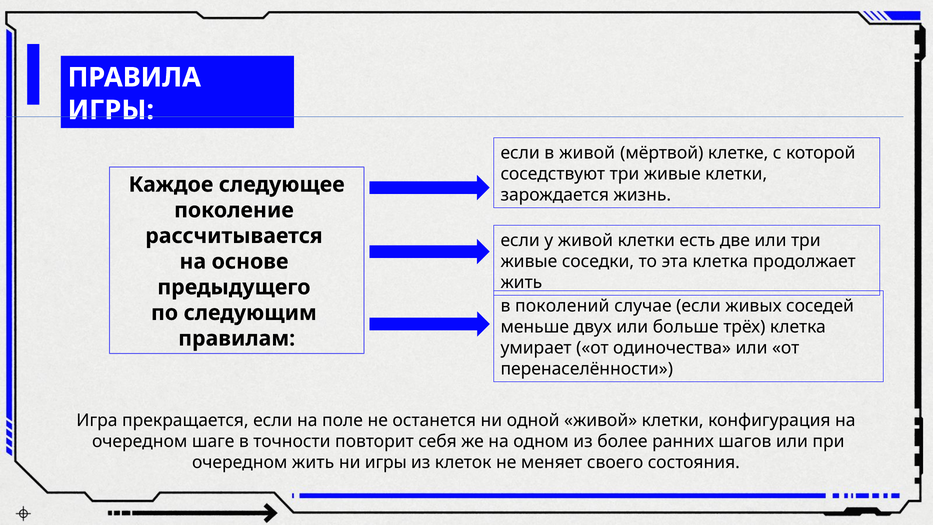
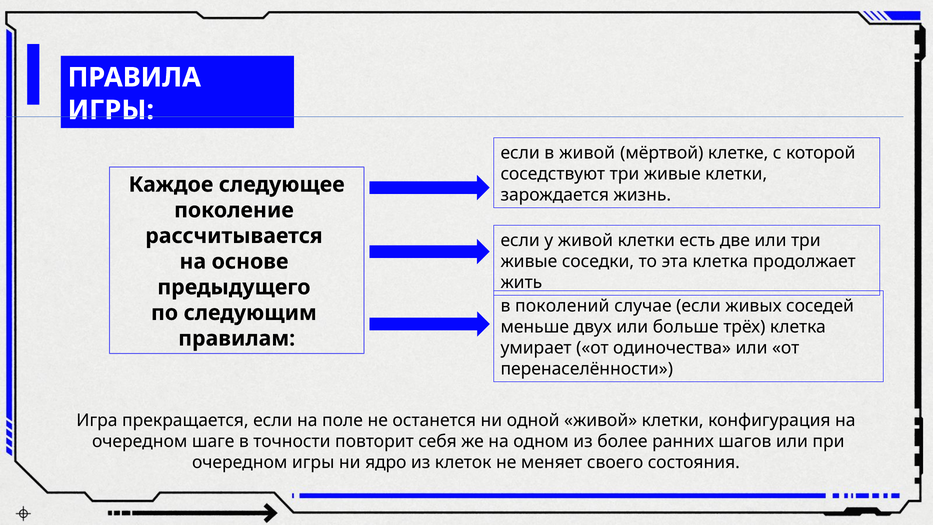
очередном жить: жить -> игры (313, 462)
ни игры: игры -> ядро (386, 462)
